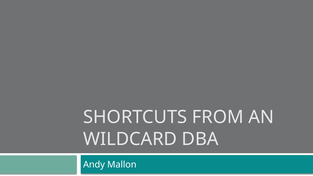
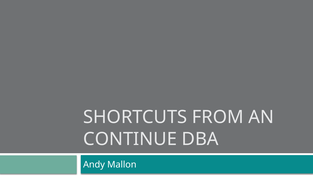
WILDCARD: WILDCARD -> CONTINUE (130, 139)
